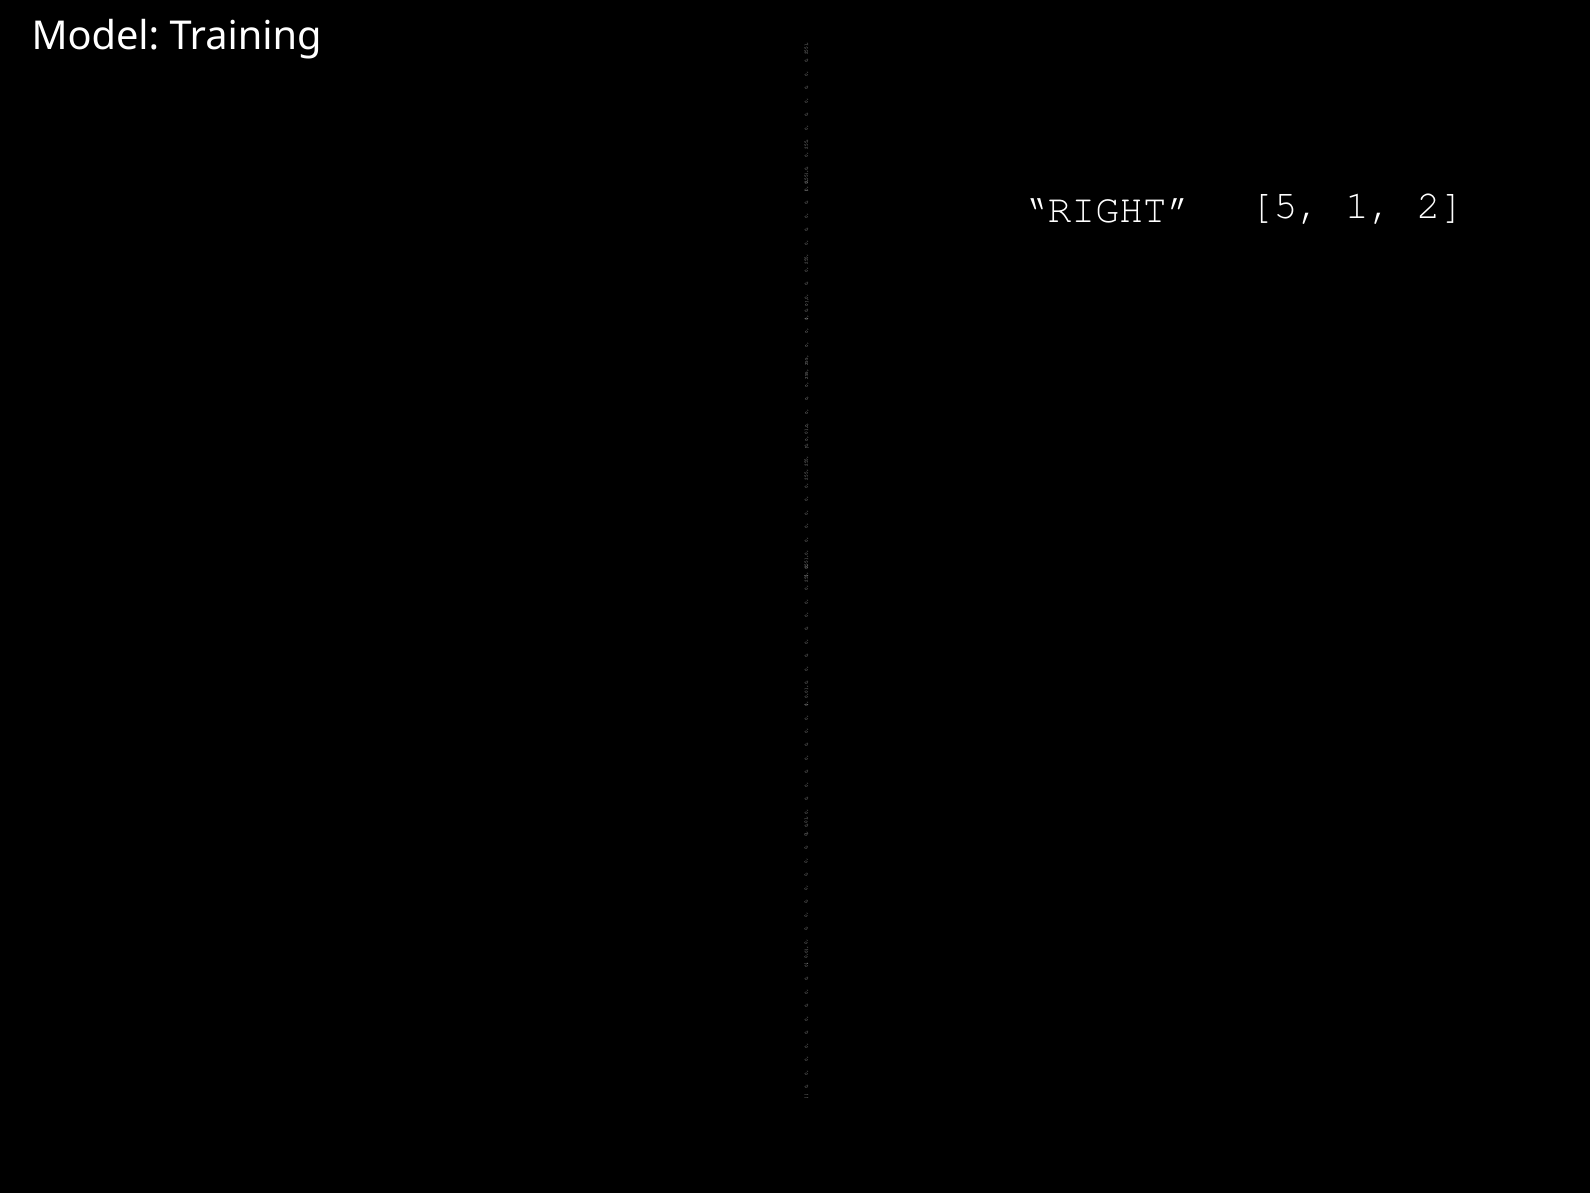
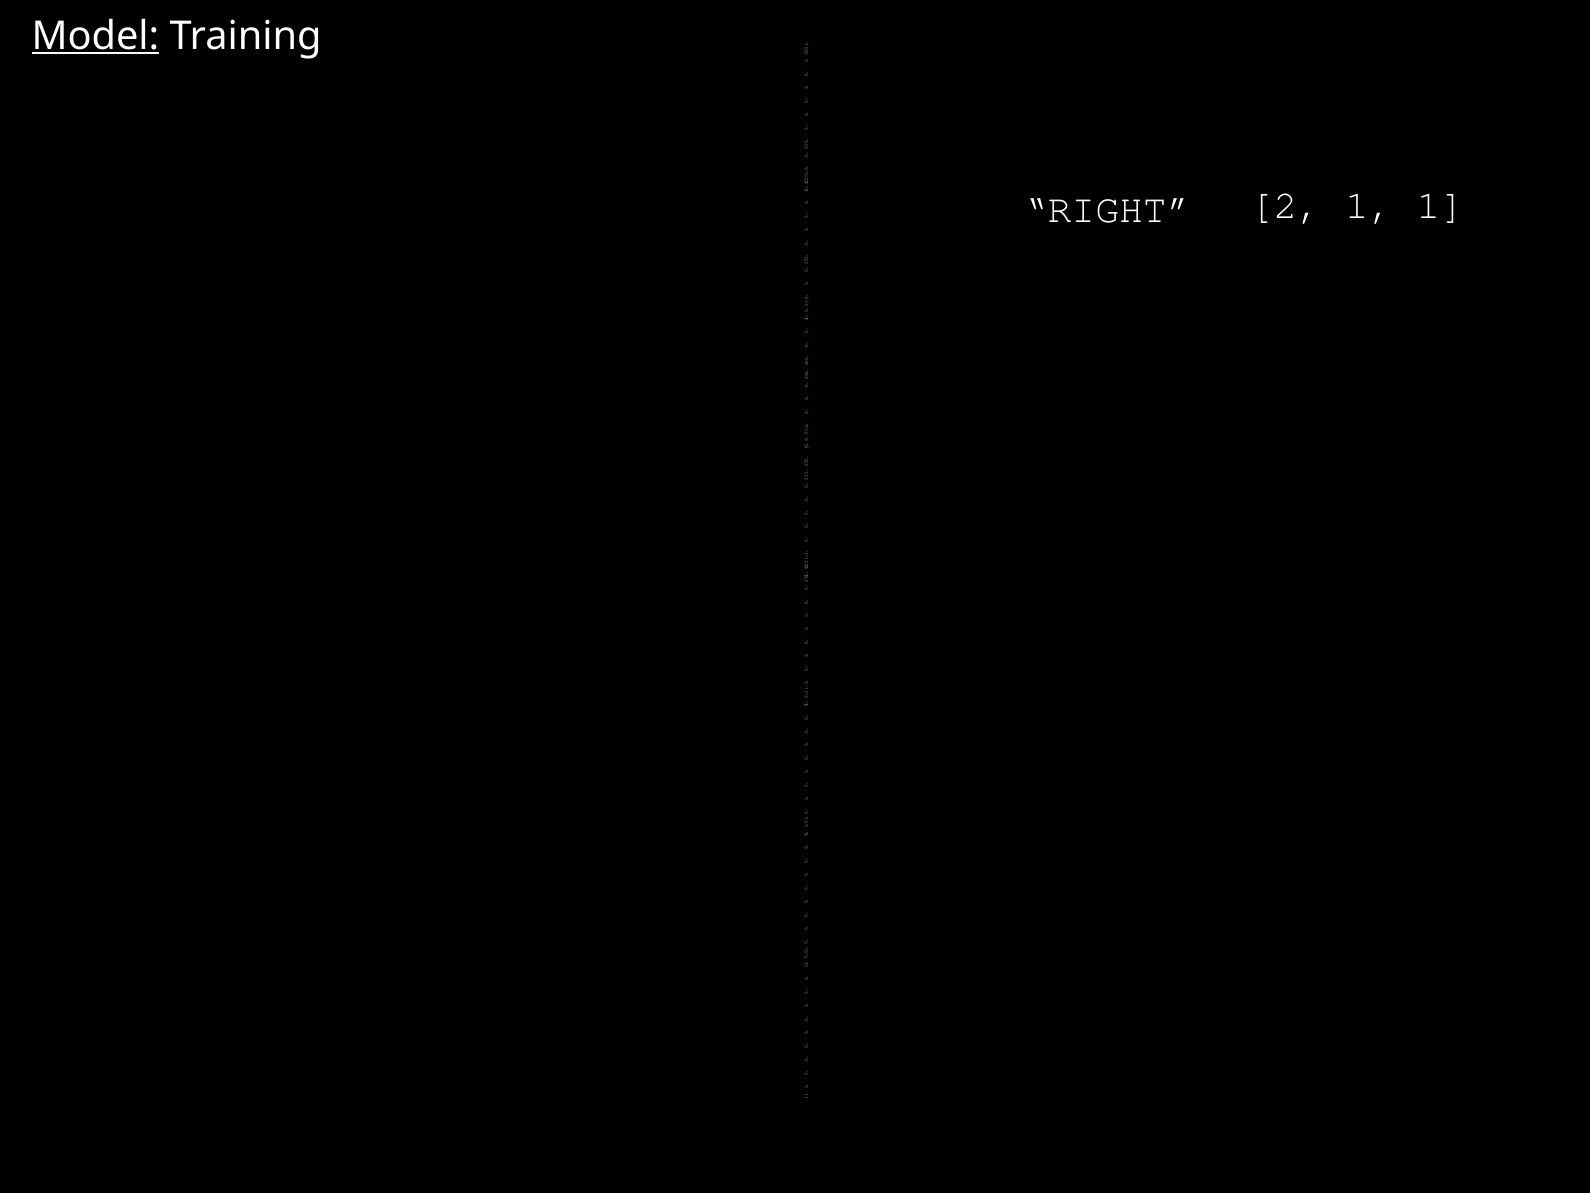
Model underline: none -> present (95, 36)
5: 5 -> 2 (1286, 205)
1 2: 2 -> 1 (1441, 205)
